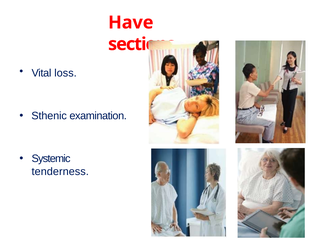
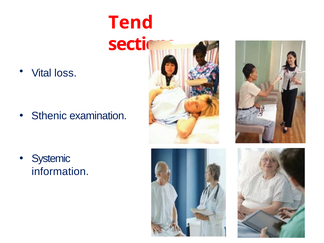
Have: Have -> Tend (131, 23)
tenderness: tenderness -> information (60, 172)
